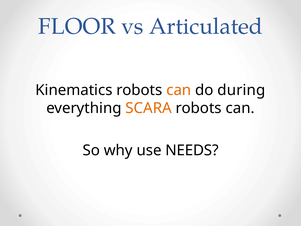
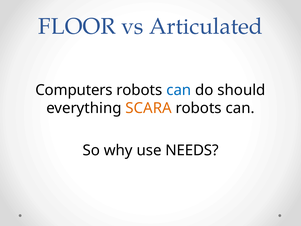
Kinematics: Kinematics -> Computers (74, 90)
can colour: orange -> blue (179, 90)
during: during -> should (241, 90)
